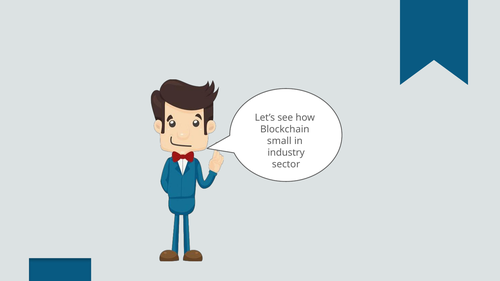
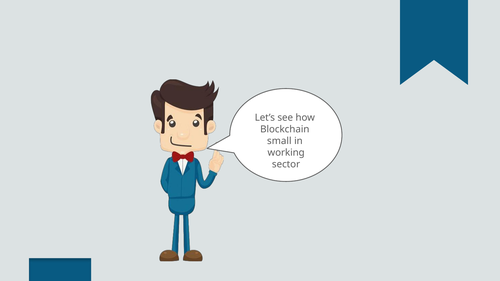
industry: industry -> working (286, 153)
